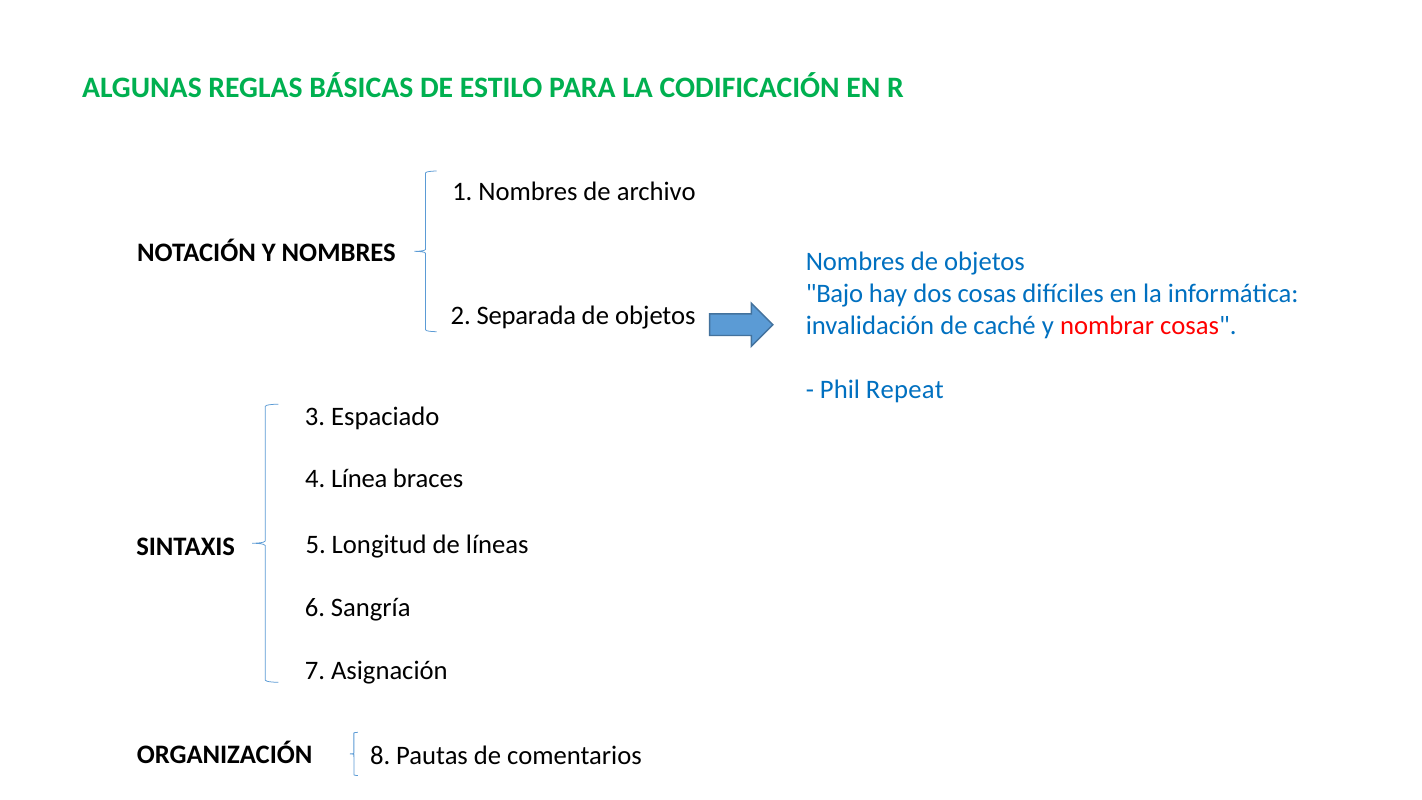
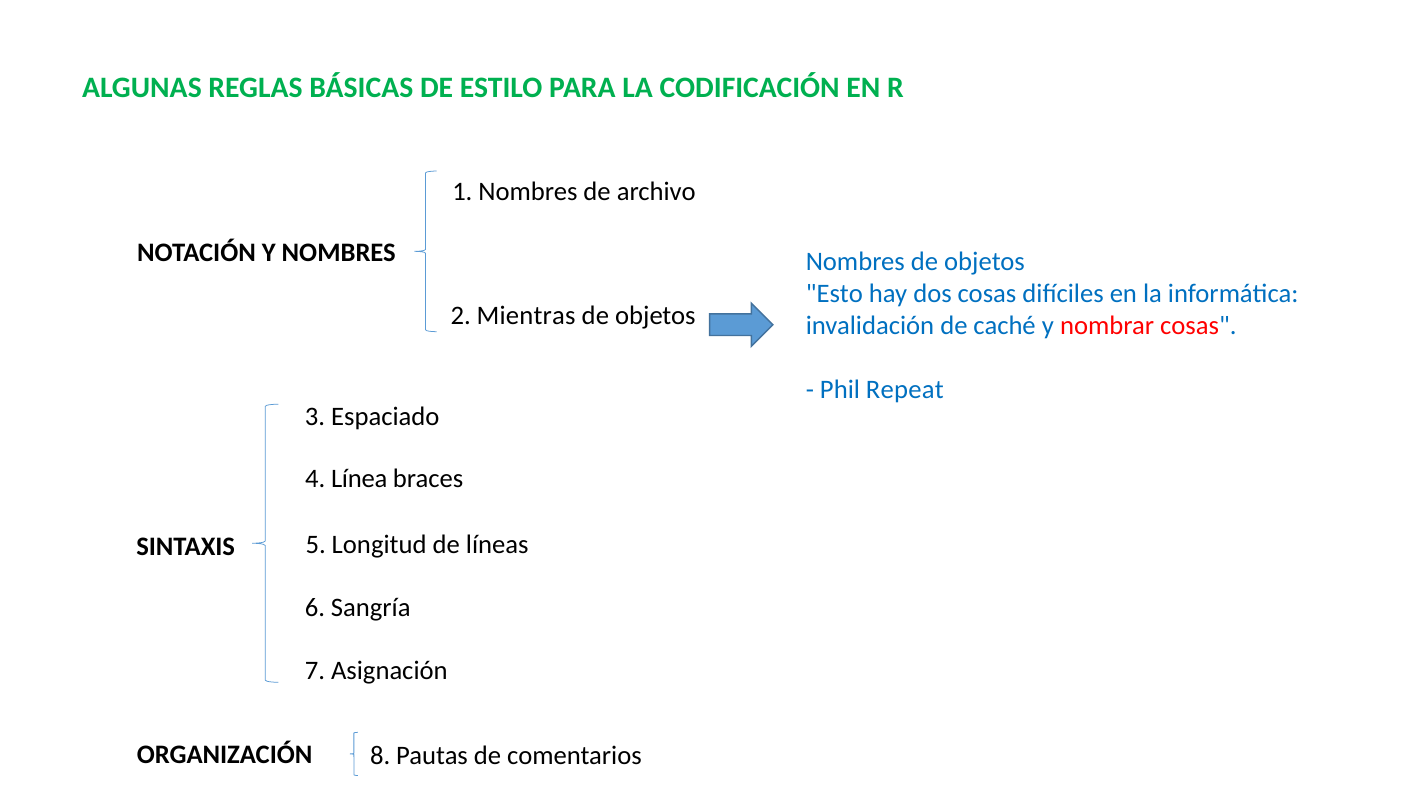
Bajo: Bajo -> Esto (834, 294)
Separada: Separada -> Mientras (526, 316)
